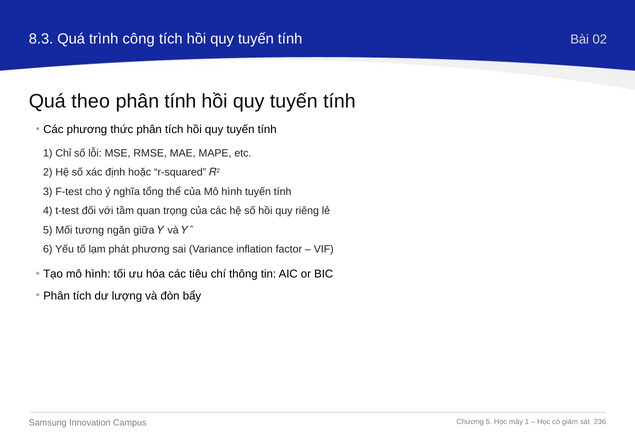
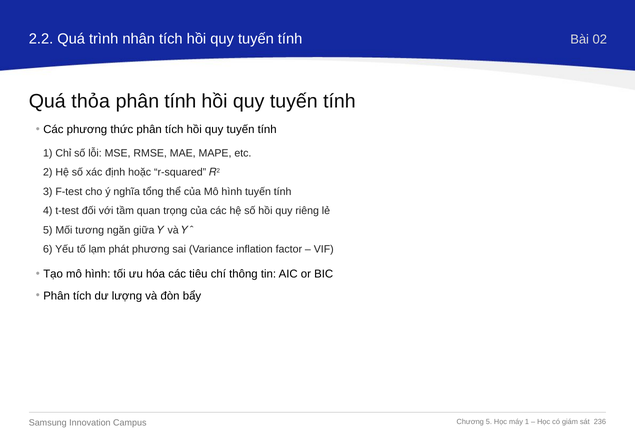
8.3: 8.3 -> 2.2 (41, 39)
công: công -> nhân (139, 39)
theo: theo -> thỏa (91, 101)
